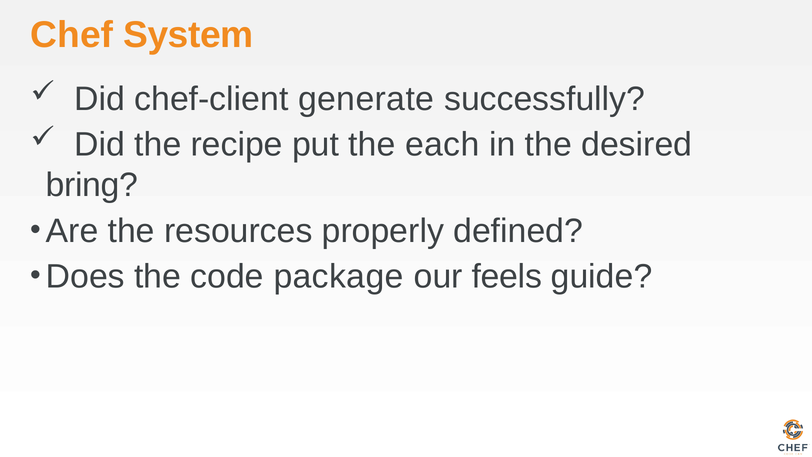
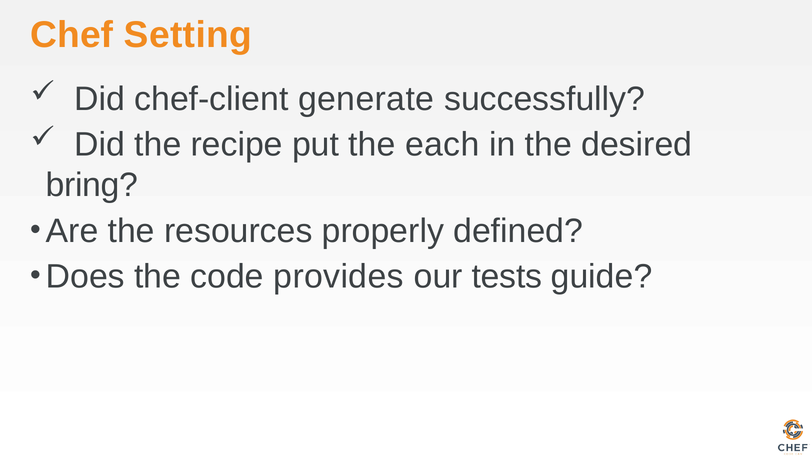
System: System -> Setting (188, 35)
package: package -> provides (339, 276)
feels: feels -> tests (507, 276)
